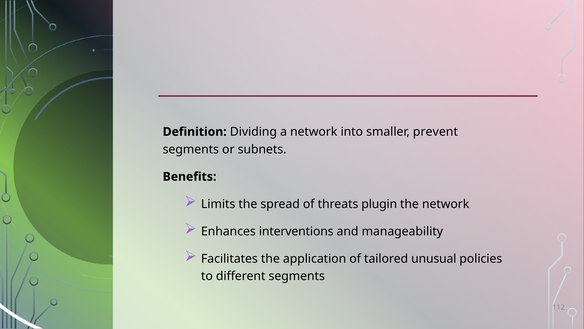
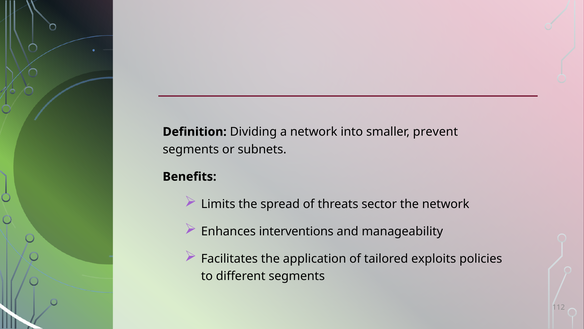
plugin: plugin -> sector (379, 204)
unusual: unusual -> exploits (434, 258)
